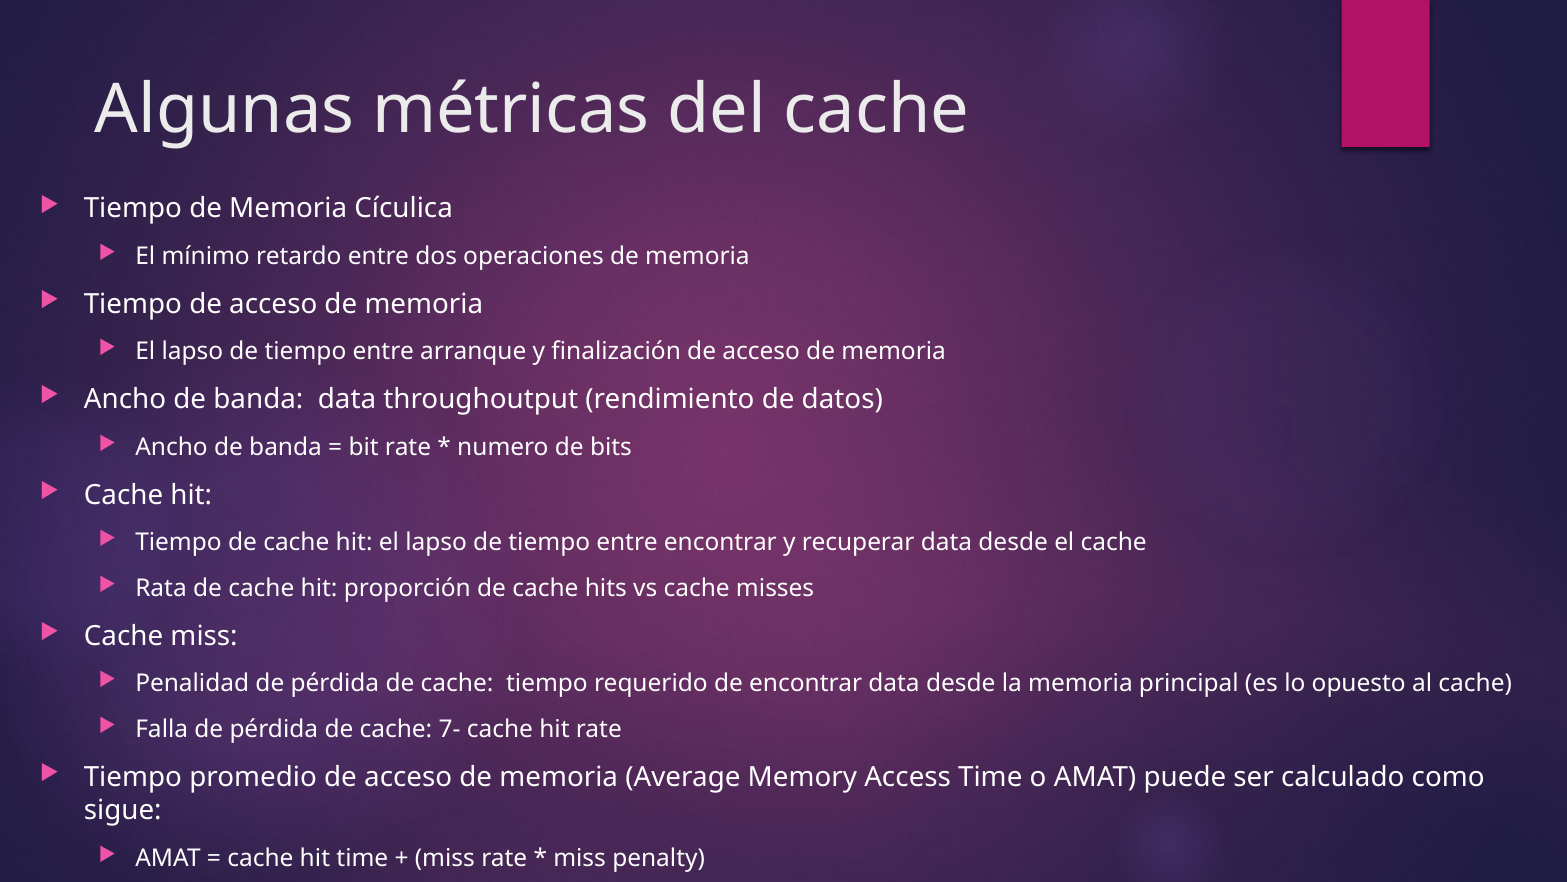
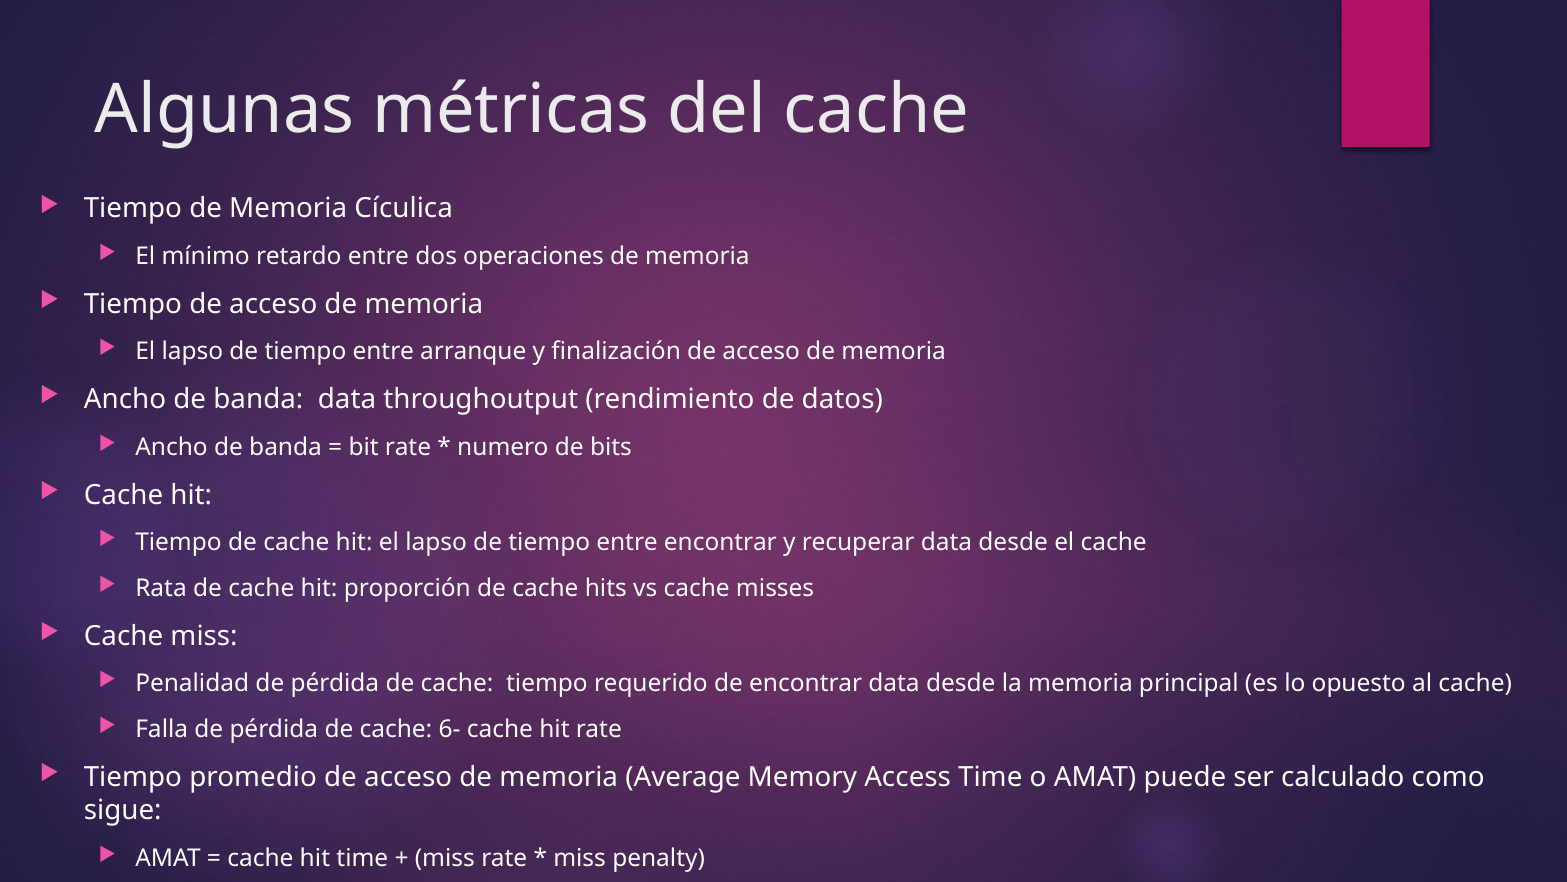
7-: 7- -> 6- (450, 729)
